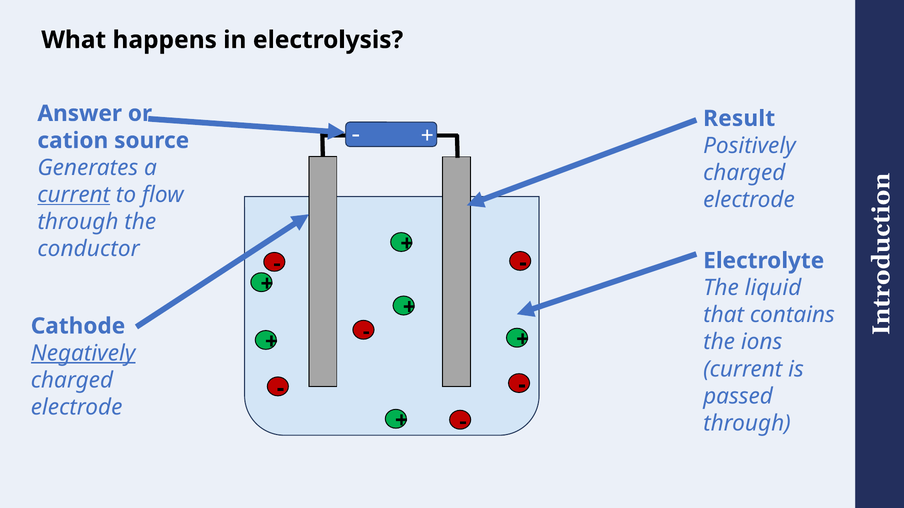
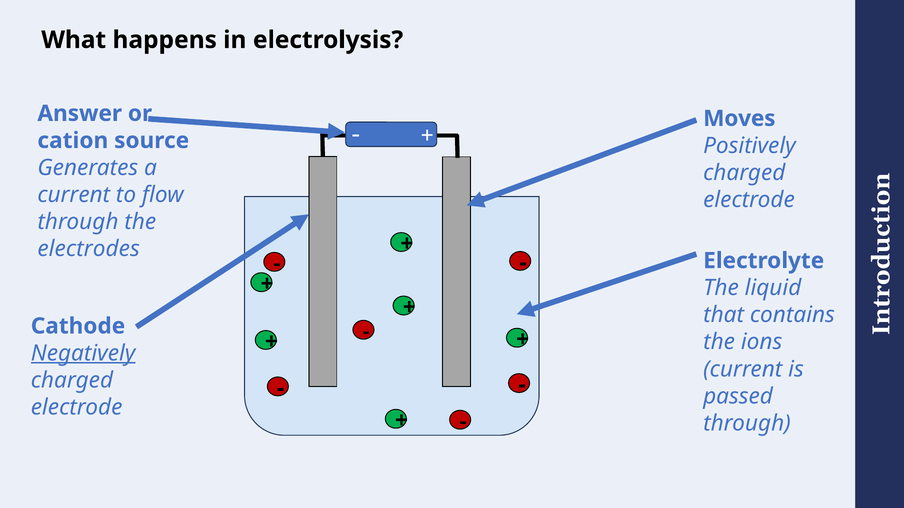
Result: Result -> Moves (739, 119)
current underline: present -> none (74, 195)
conductor: conductor -> electrodes (89, 249)
